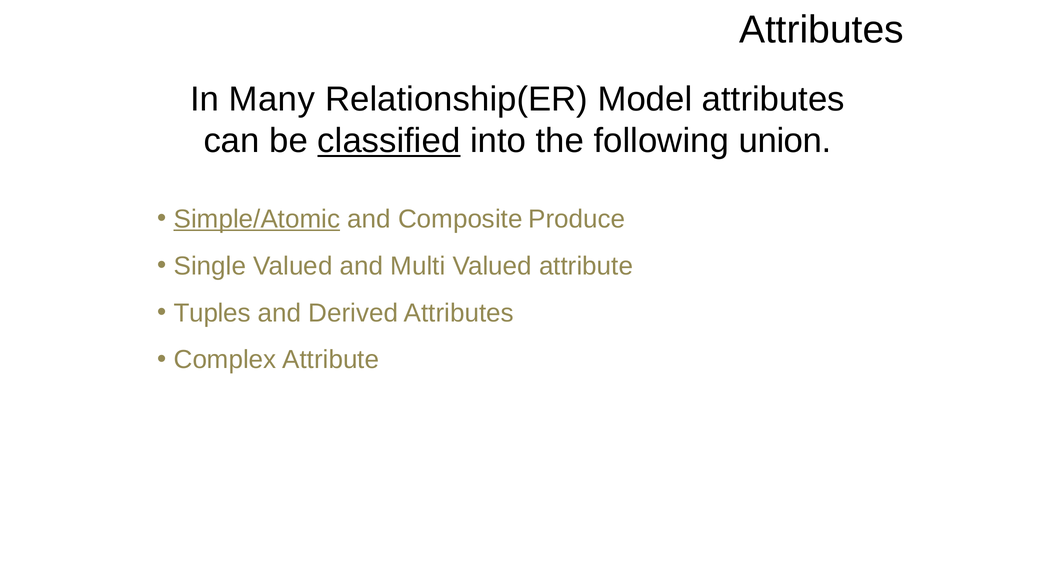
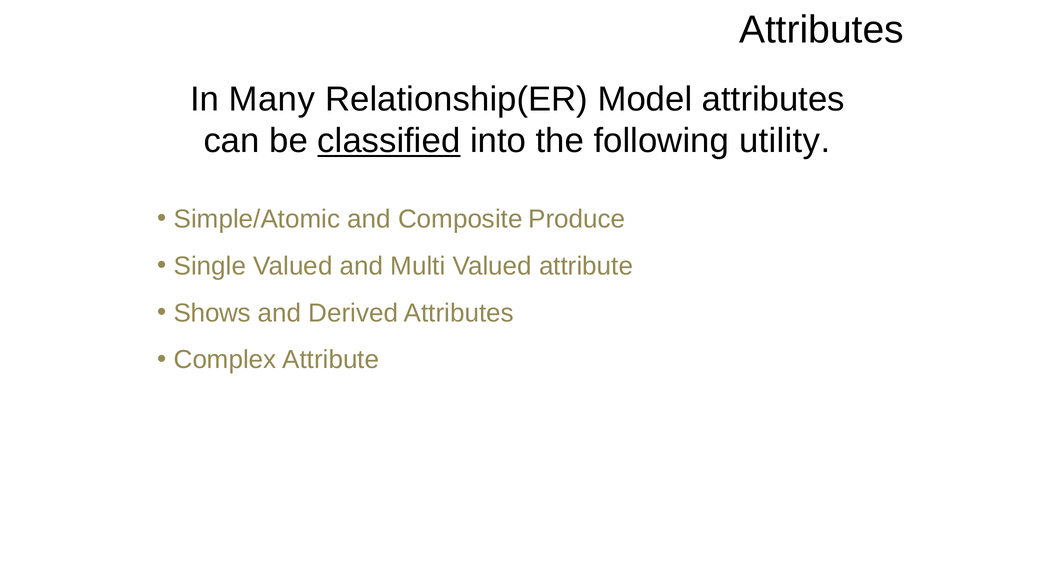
union: union -> utility (785, 141)
Simple/Atomic underline: present -> none (257, 219)
Tuples: Tuples -> Shows (212, 313)
